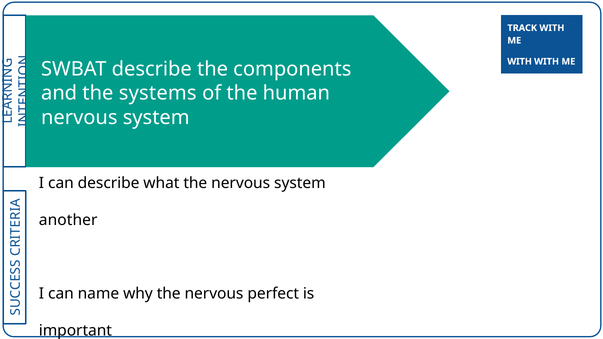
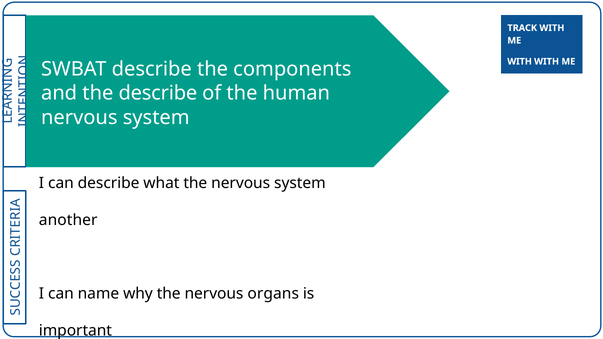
the systems: systems -> describe (158, 93)
perfect: perfect -> organs (273, 294)
